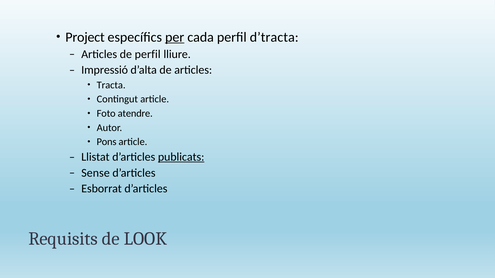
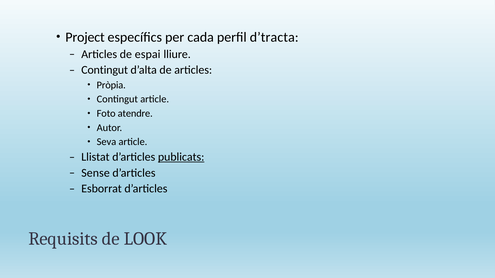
per underline: present -> none (175, 37)
de perfil: perfil -> espai (148, 54)
Impressió: Impressió -> Contingut (105, 70)
Tracta: Tracta -> Pròpia (111, 85)
Pons: Pons -> Seva (106, 142)
